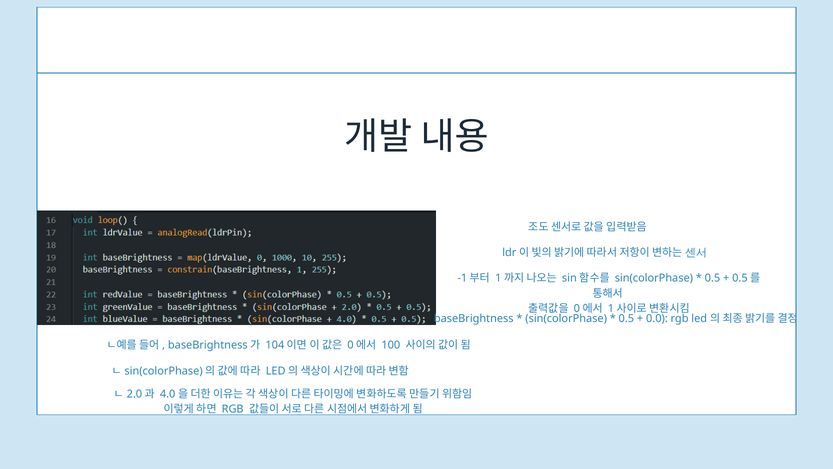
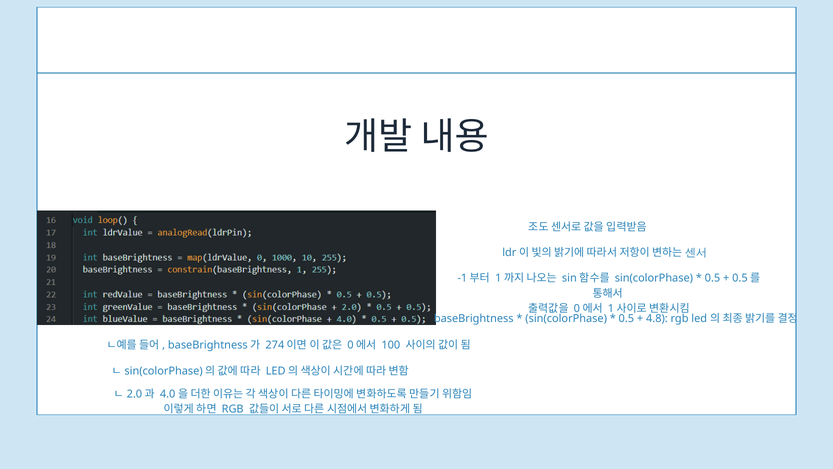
0.0: 0.0 -> 4.8 (657, 319)
104: 104 -> 274 (275, 345)
